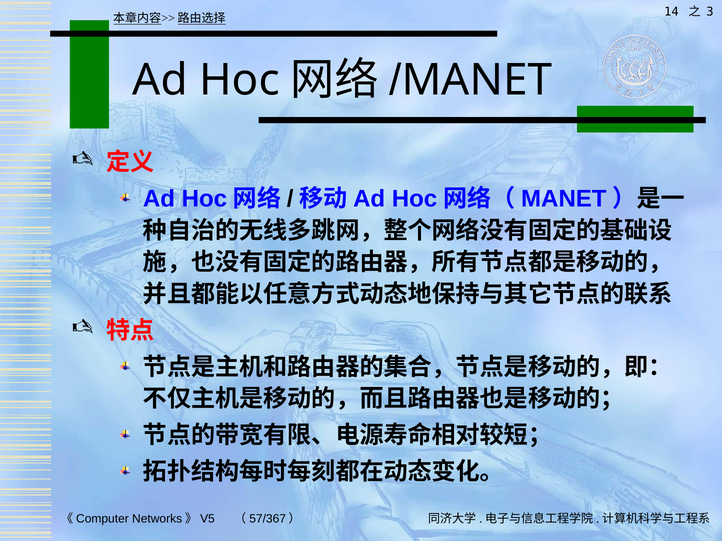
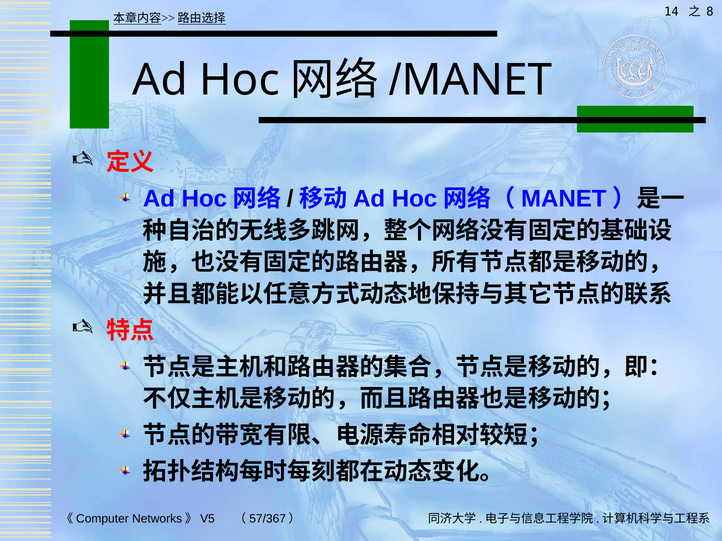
3: 3 -> 8 (710, 12)
